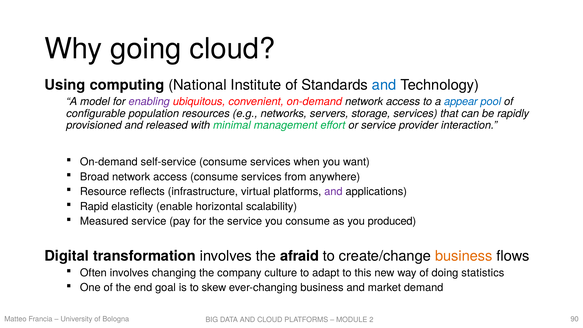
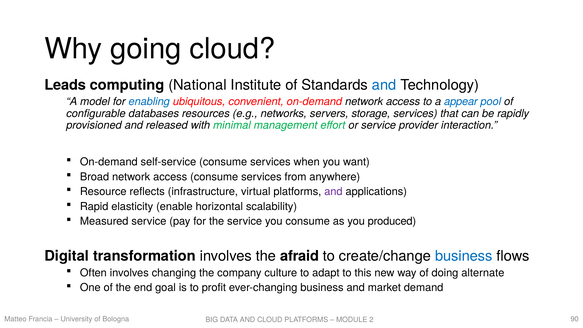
Using: Using -> Leads (65, 85)
enabling colour: purple -> blue (149, 102)
population: population -> databases (154, 114)
business colour: orange -> blue (464, 256)
statistics: statistics -> alternate (483, 273)
skew: skew -> profit (214, 288)
